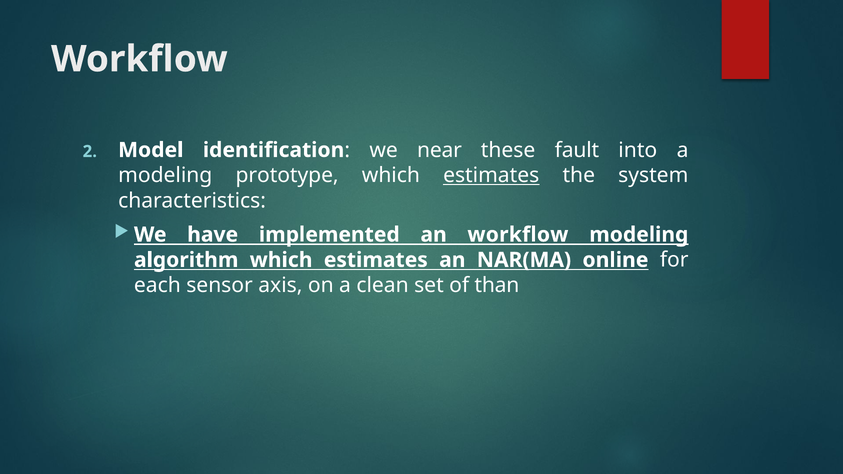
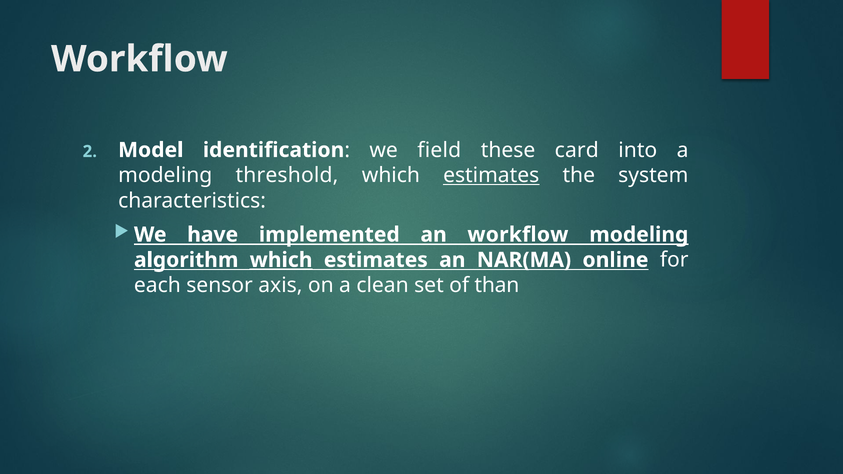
near: near -> field (439, 150)
fault: fault -> card (577, 150)
prototype: prototype -> threshold (287, 175)
which underline: none -> present (281, 260)
